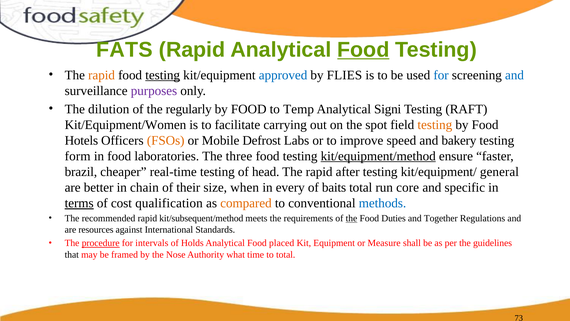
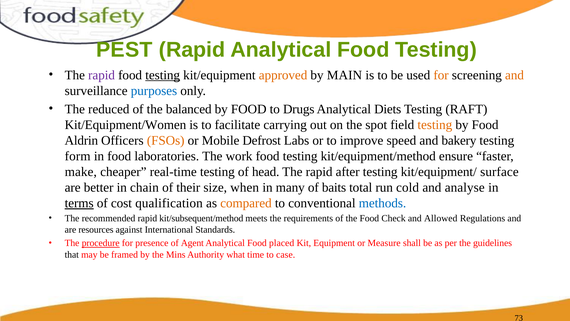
FATS: FATS -> PEST (124, 50)
Food underline: present -> none (363, 50)
rapid colour: orange -> purple (102, 75)
approved colour: blue -> orange (283, 75)
FLIES: FLIES -> MAIN (344, 75)
for colour: blue -> orange (441, 75)
and colour: blue -> orange (514, 75)
purposes colour: purple -> blue (154, 91)
dilution: dilution -> reduced (109, 109)
regularly: regularly -> balanced (189, 109)
Temp: Temp -> Drugs (299, 109)
Signi: Signi -> Diets (388, 109)
Hotels: Hotels -> Aldrin (81, 140)
three: three -> work (239, 156)
kit/equipment/method underline: present -> none (378, 156)
brazil: brazil -> make (81, 172)
general: general -> surface (499, 172)
every: every -> many (290, 187)
core: core -> cold (408, 187)
specific: specific -> analyse (465, 187)
the underline: present -> none (351, 218)
Duties: Duties -> Check (394, 218)
Together: Together -> Allowed (441, 218)
intervals: intervals -> presence (152, 243)
Holds: Holds -> Agent (192, 243)
Nose: Nose -> Mins (176, 254)
to total: total -> case (286, 254)
